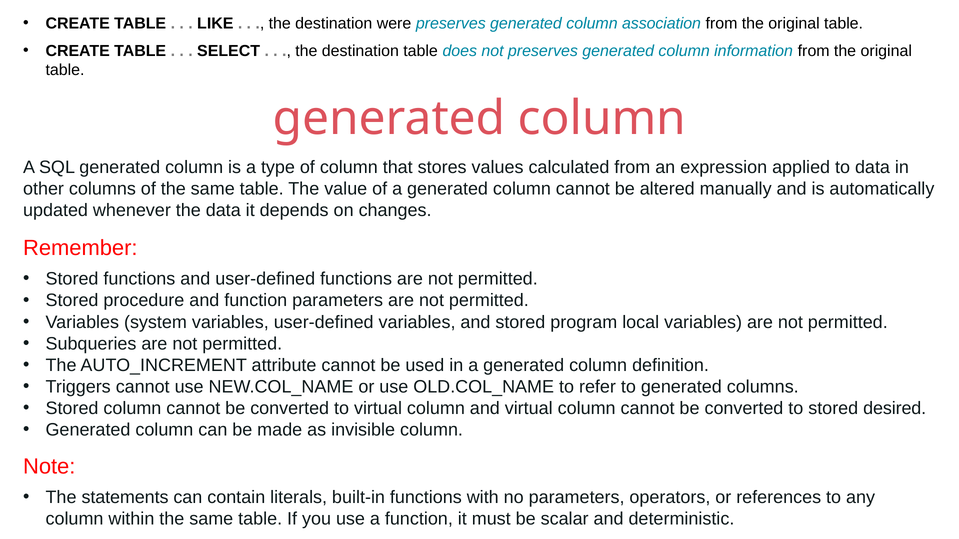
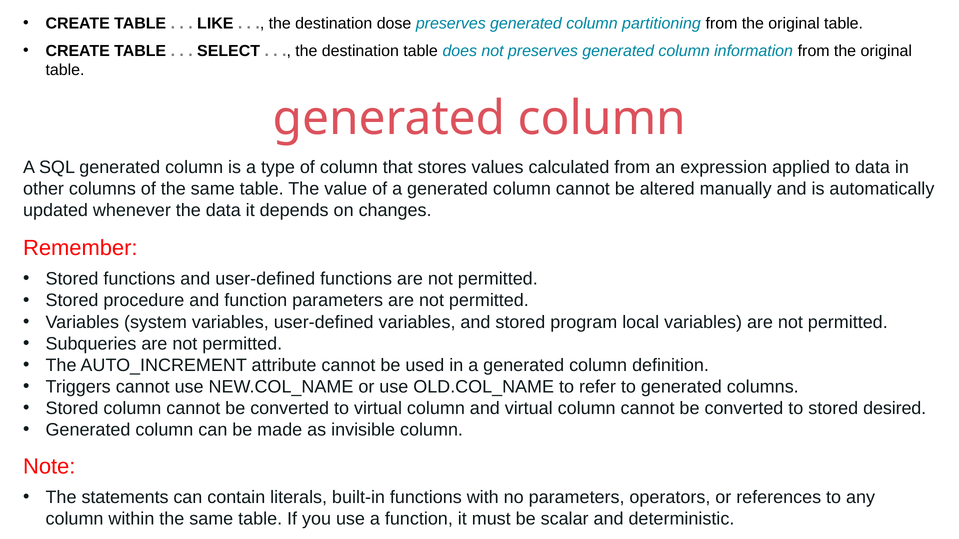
were: were -> dose (394, 23)
association: association -> partitioning (661, 23)
